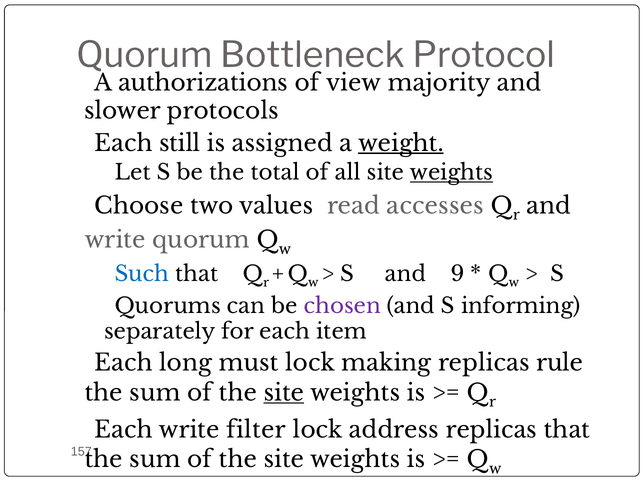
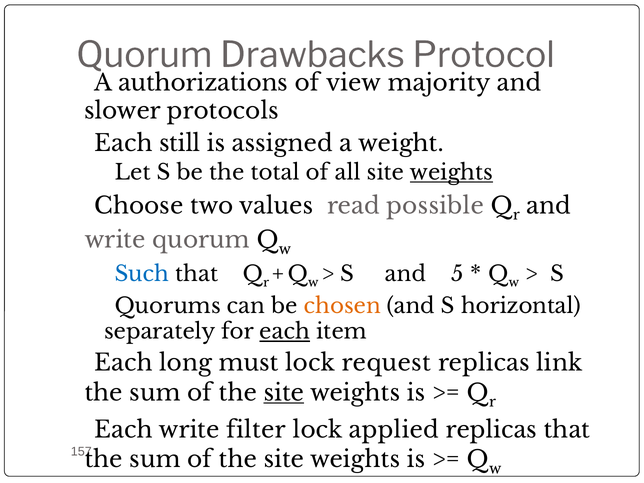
Bottleneck: Bottleneck -> Drawbacks (312, 55)
weight underline: present -> none (401, 143)
accesses: accesses -> possible (435, 206)
9: 9 -> 5 (457, 274)
chosen colour: purple -> orange (342, 306)
informing: informing -> horizontal (521, 306)
each underline: none -> present (285, 332)
making: making -> request (386, 363)
rule: rule -> link (559, 363)
address: address -> applied (394, 430)
